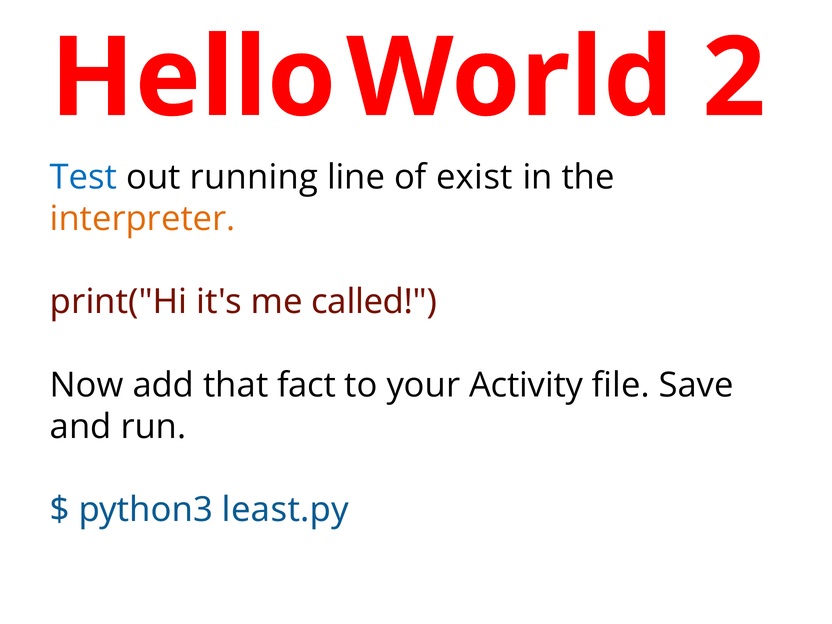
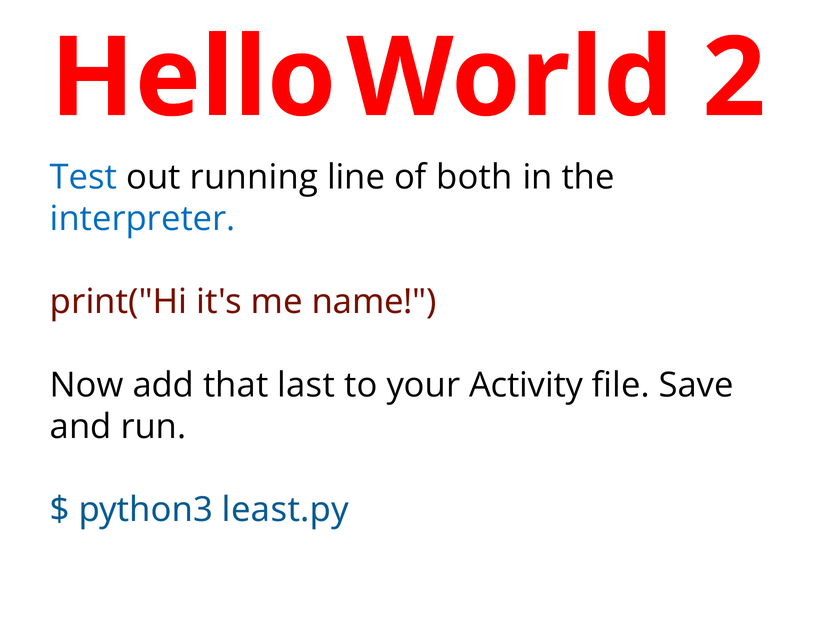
exist: exist -> both (474, 177)
interpreter colour: orange -> blue (143, 219)
called: called -> name (374, 302)
fact: fact -> last (306, 385)
